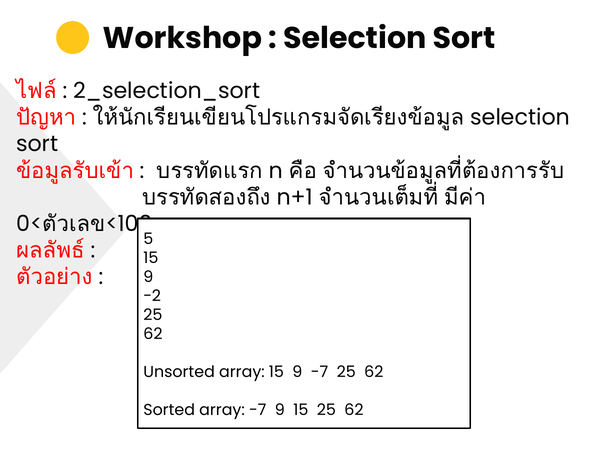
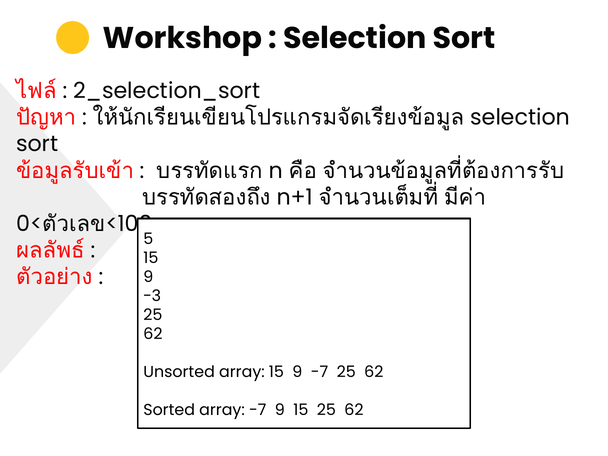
-2: -2 -> -3 (152, 296)
